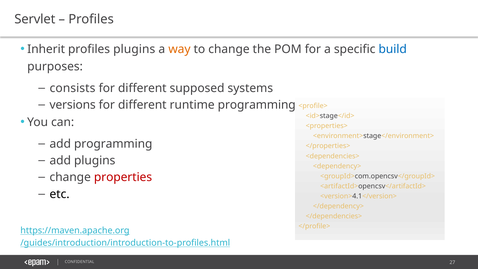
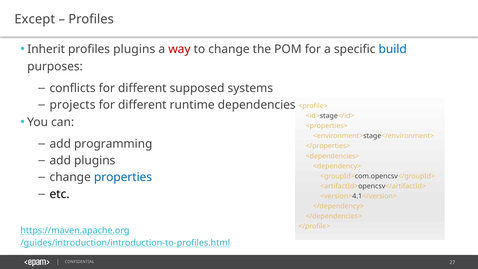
Servlet: Servlet -> Except (35, 19)
way colour: orange -> red (179, 49)
consists: consists -> conflicts (73, 88)
versions: versions -> projects (73, 105)
runtime programming: programming -> dependencies (257, 105)
properties colour: red -> blue (123, 177)
